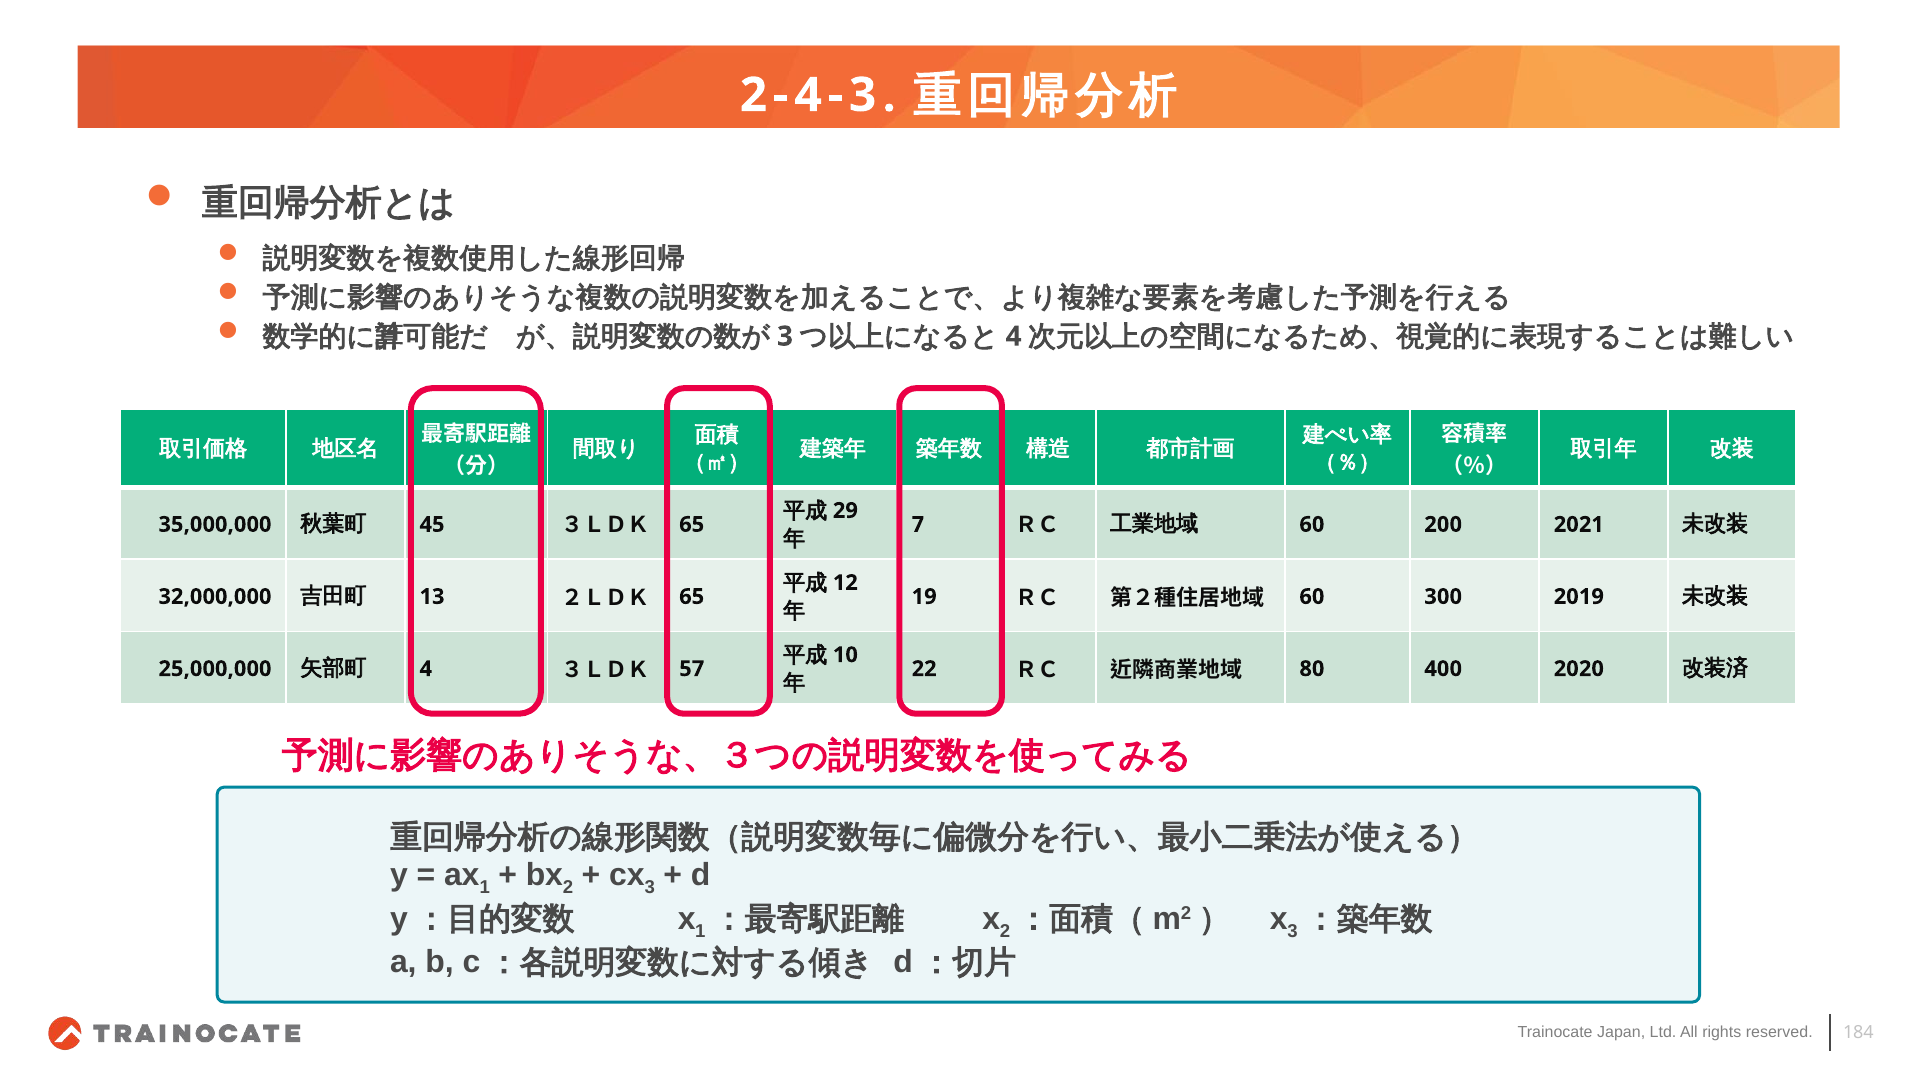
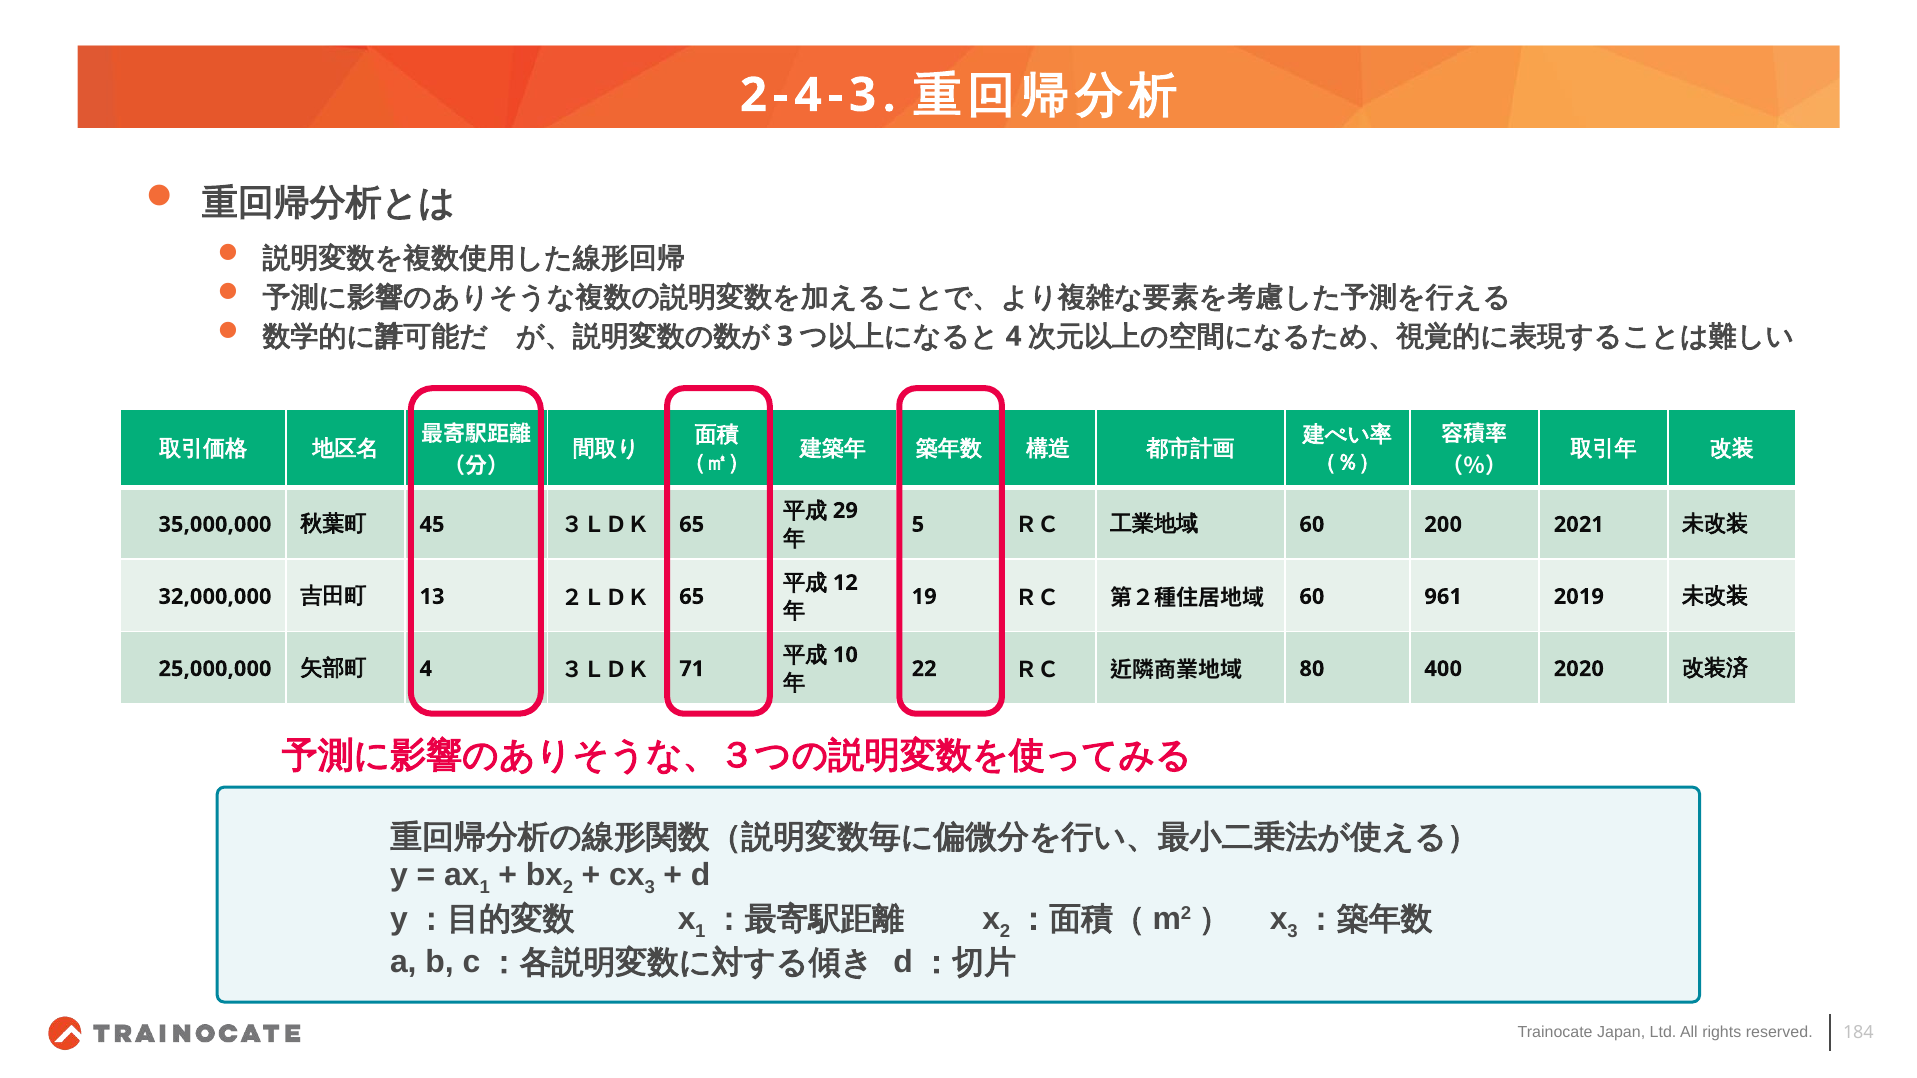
7: 7 -> 5 (918, 525)
300: 300 -> 961 (1443, 597)
57: 57 -> 71 (692, 669)
